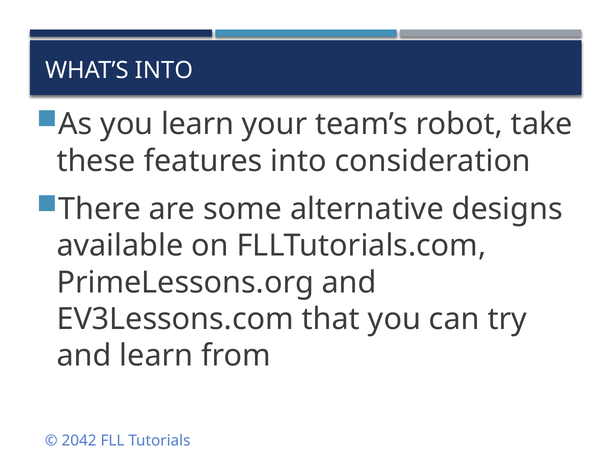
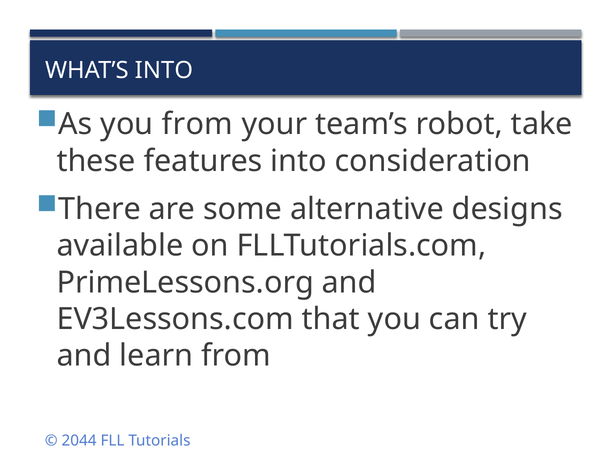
you learn: learn -> from (197, 124)
2042: 2042 -> 2044 (79, 441)
